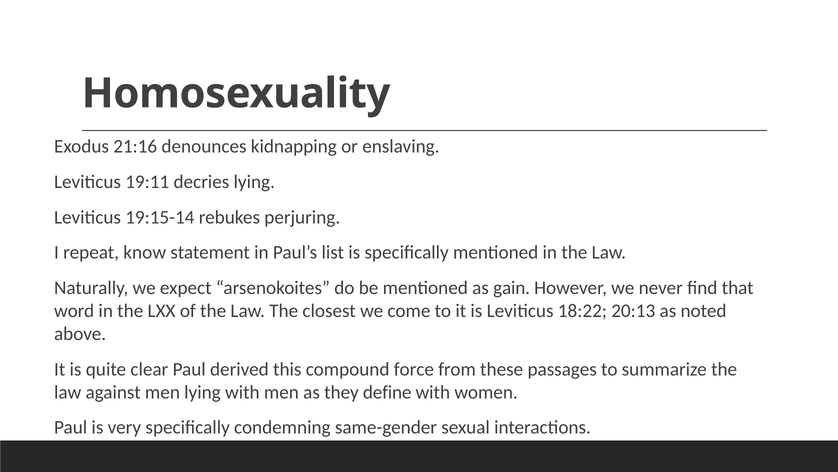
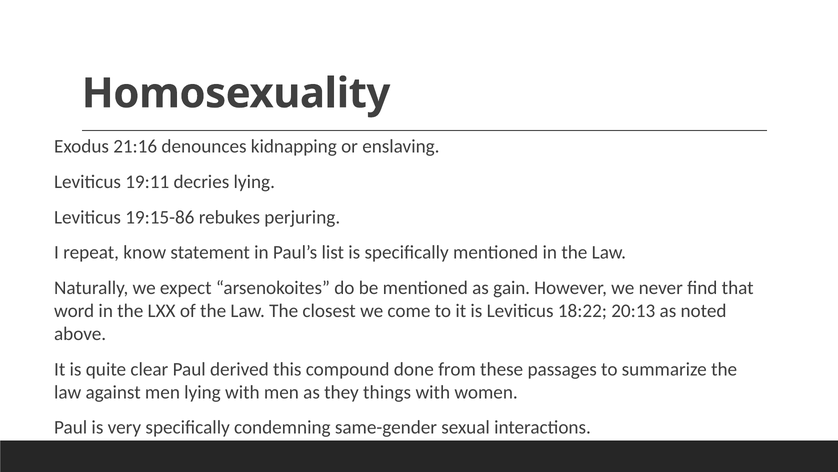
19:15-14: 19:15-14 -> 19:15-86 (160, 217)
force: force -> done (414, 369)
define: define -> things (387, 392)
